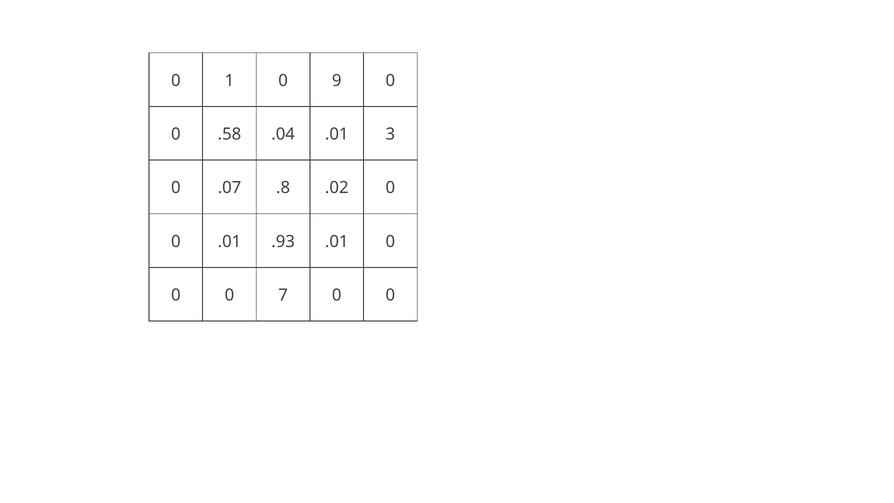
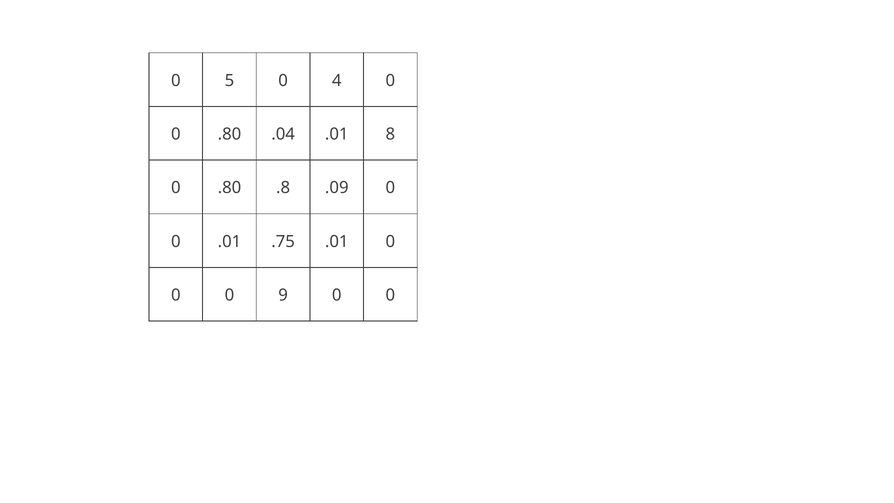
1: 1 -> 5 (229, 81)
9: 9 -> 4 (337, 81)
.58: .58 -> .80 (229, 134)
3: 3 -> 8 (390, 134)
.07: .07 -> .80 (229, 188)
.02: .02 -> .09 (337, 188)
.93: .93 -> .75 (283, 241)
7: 7 -> 9 (283, 295)
